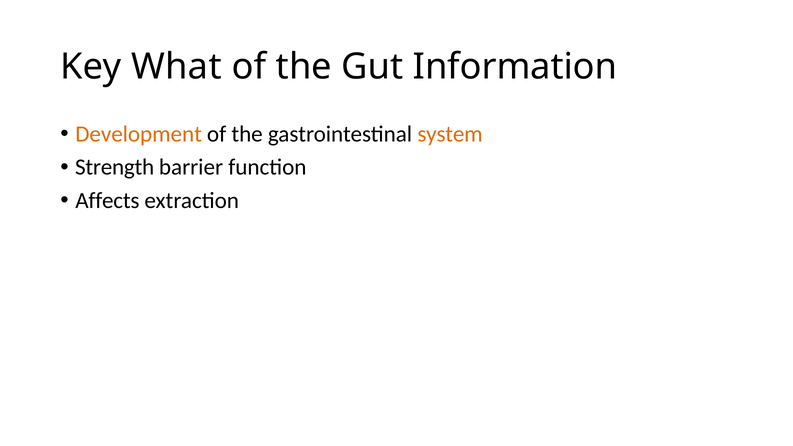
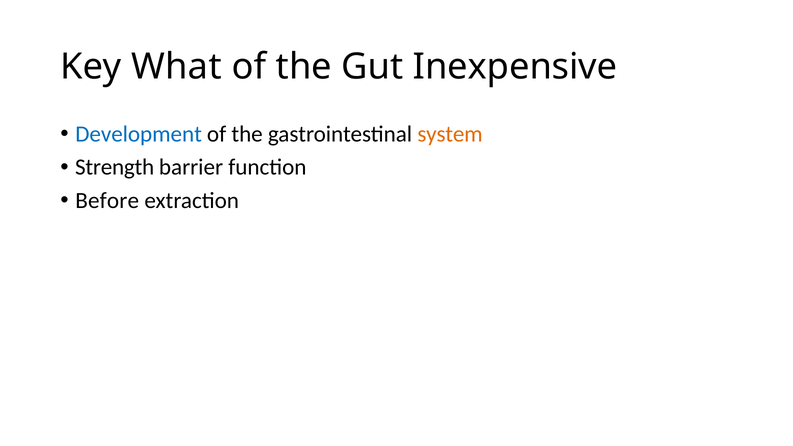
Information: Information -> Inexpensive (515, 67)
Development colour: orange -> blue (139, 134)
Affects: Affects -> Before (107, 201)
